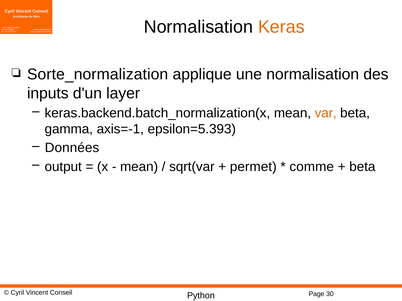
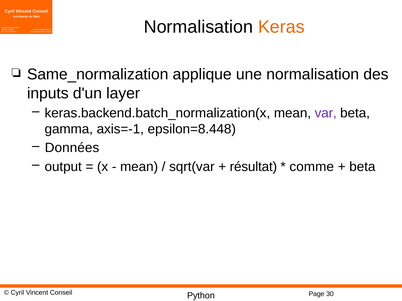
Sorte_normalization: Sorte_normalization -> Same_normalization (98, 75)
var colour: orange -> purple (326, 113)
epsilon=5.393: epsilon=5.393 -> epsilon=8.448 (192, 129)
permet: permet -> résultat (253, 167)
